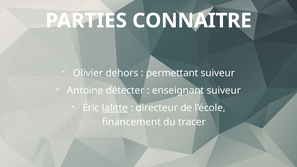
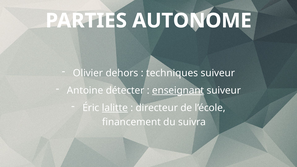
CONNAITRE: CONNAITRE -> AUTONOME (192, 21)
permettant: permettant -> techniques (172, 73)
enseignant underline: none -> present (178, 90)
tracer: tracer -> suivra (192, 122)
